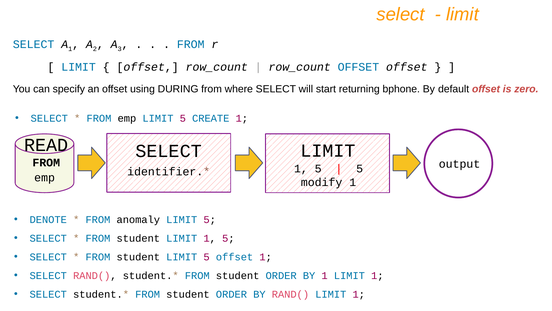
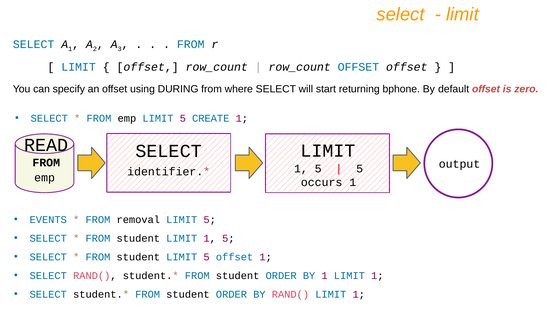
modify: modify -> occurs (322, 182)
DENOTE: DENOTE -> EVENTS (48, 219)
anomaly: anomaly -> removal (138, 219)
